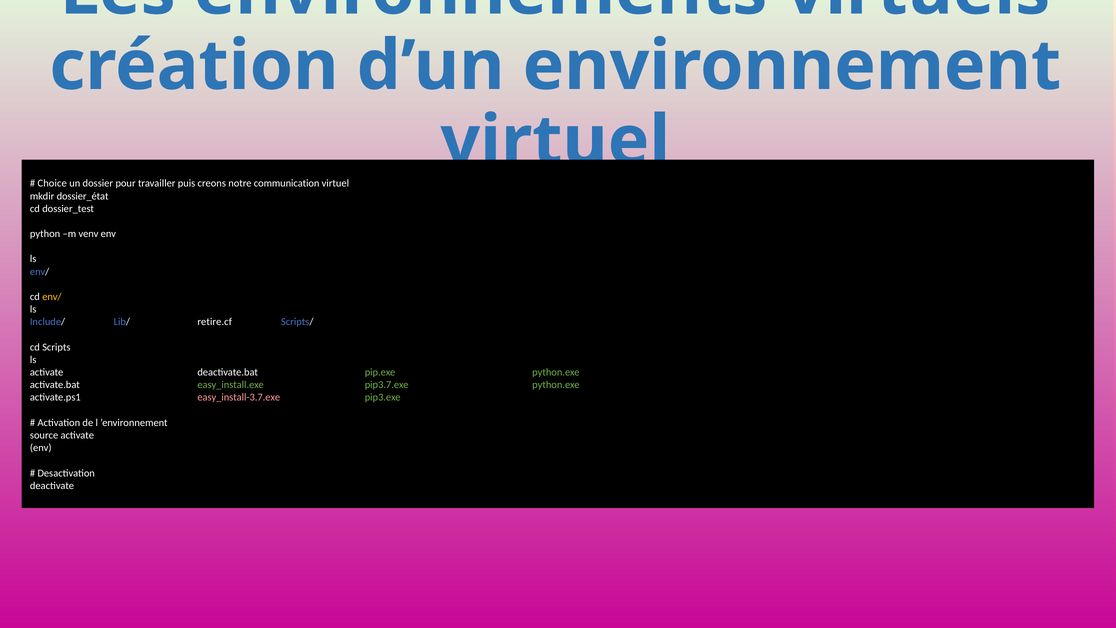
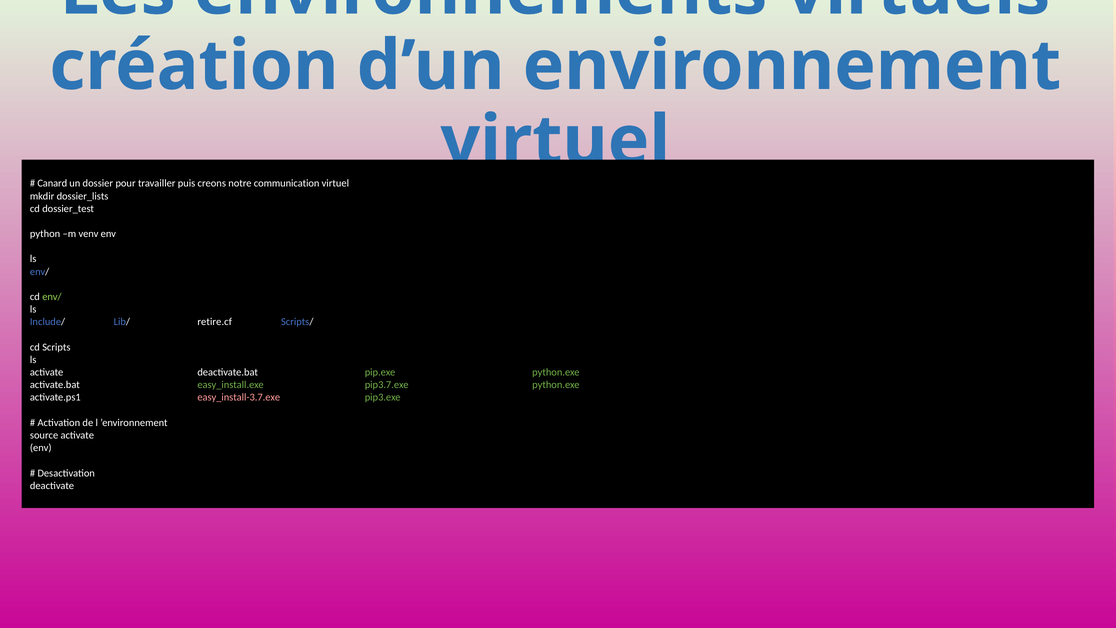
Choice: Choice -> Canard (52, 183)
dossier_état: dossier_état -> dossier_lists (83, 196)
env/ colour: yellow -> light green (52, 297)
